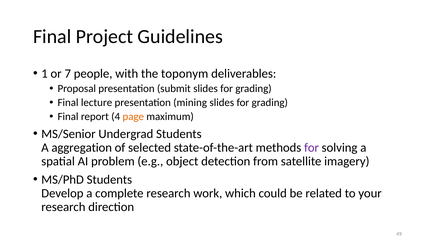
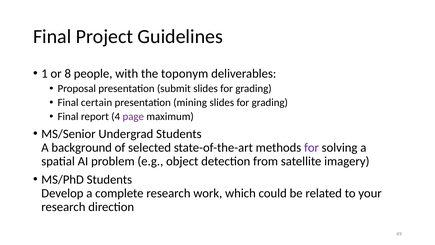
7: 7 -> 8 (68, 74)
lecture: lecture -> certain (97, 103)
page colour: orange -> purple (133, 117)
aggregation: aggregation -> background (82, 147)
